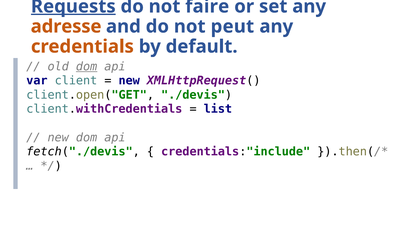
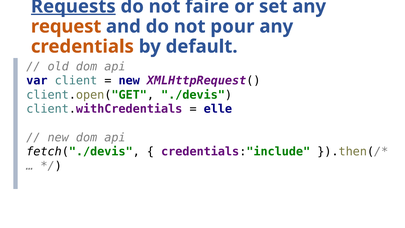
adresse: adresse -> request (66, 26)
peut: peut -> pour (232, 26)
dom underline: present -> none (87, 66)
list: list -> elle (218, 109)
